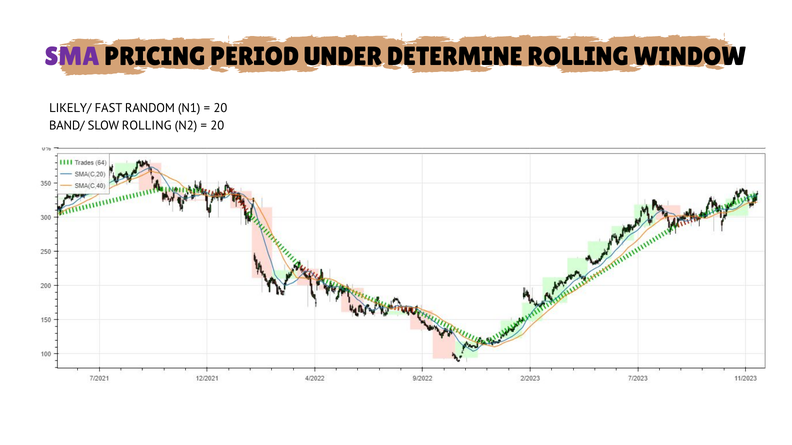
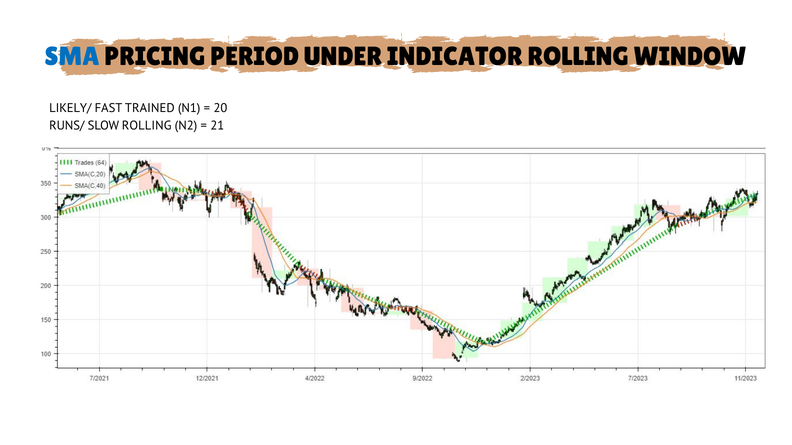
SMA colour: purple -> blue (72, 57)
DETERMINE: DETERMINE -> INDICATOR (455, 57)
RANDOM: RANDOM -> TRAINED (150, 108)
BAND/: BAND/ -> RUNS/ (67, 126)
20: 20 -> 21 (217, 126)
